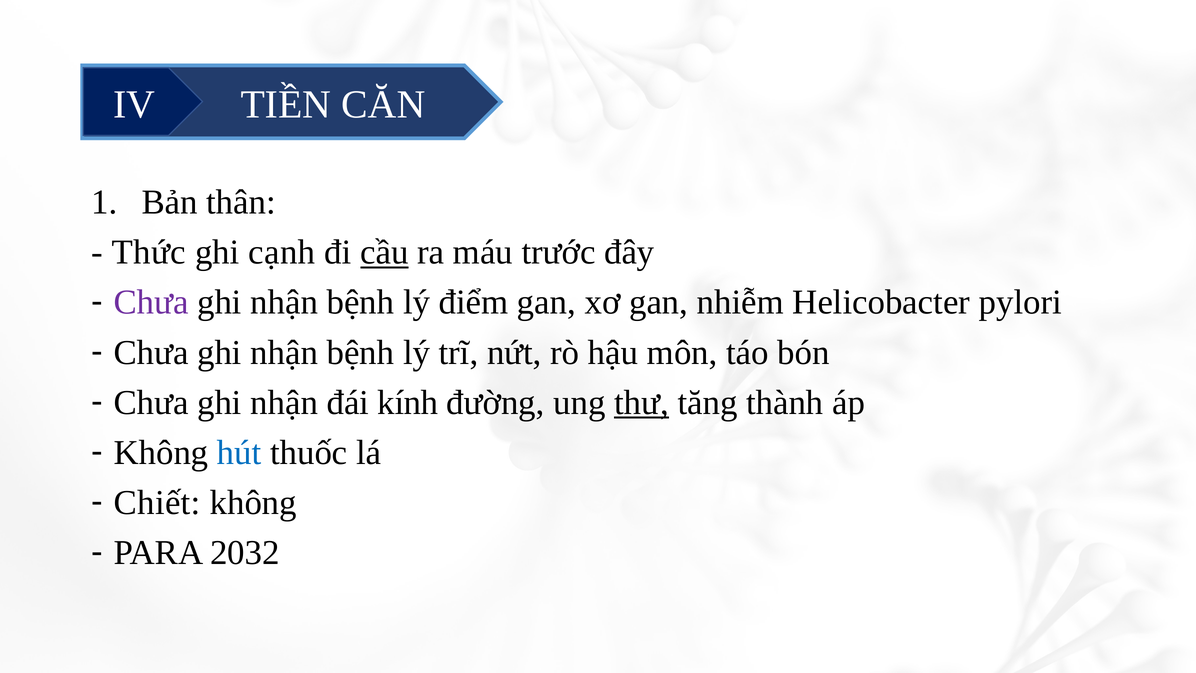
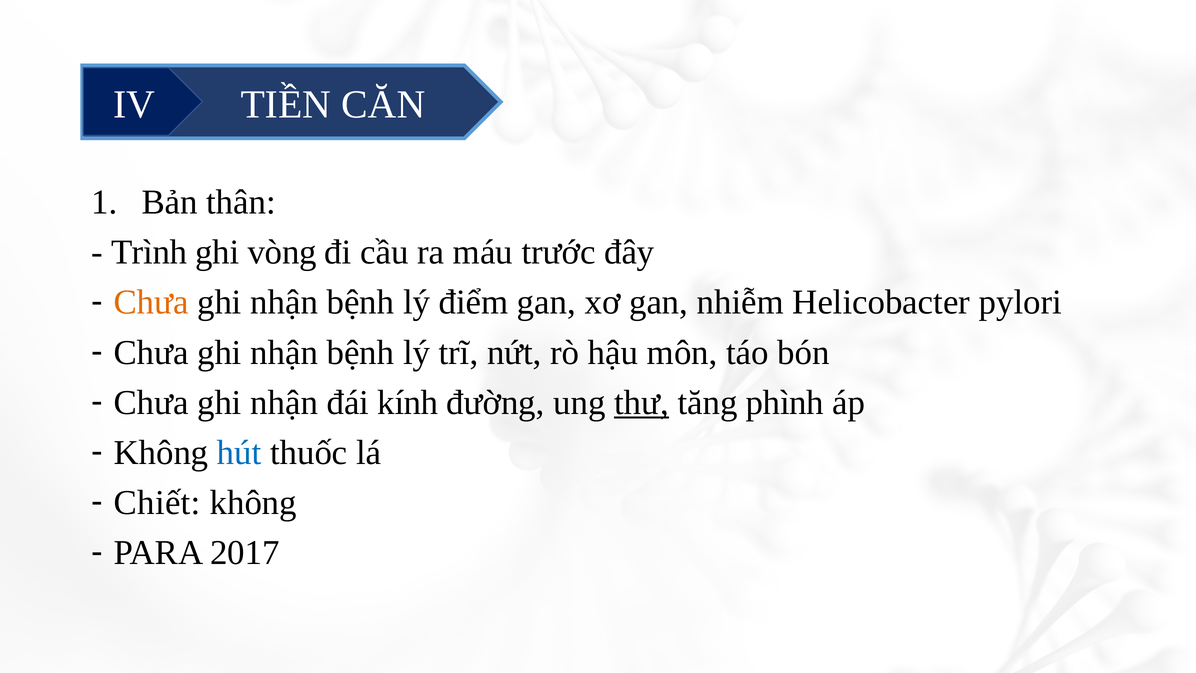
Thức: Thức -> Trình (149, 252)
cạnh: cạnh -> vòng (282, 252)
cầu underline: present -> none (384, 252)
Chưa colour: purple -> orange (151, 302)
thành: thành -> phình (785, 402)
2032: 2032 -> 2017 (245, 553)
